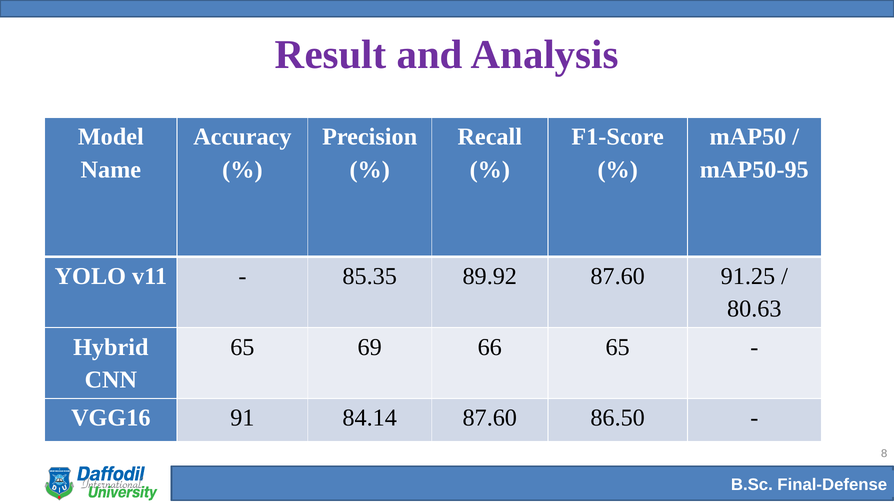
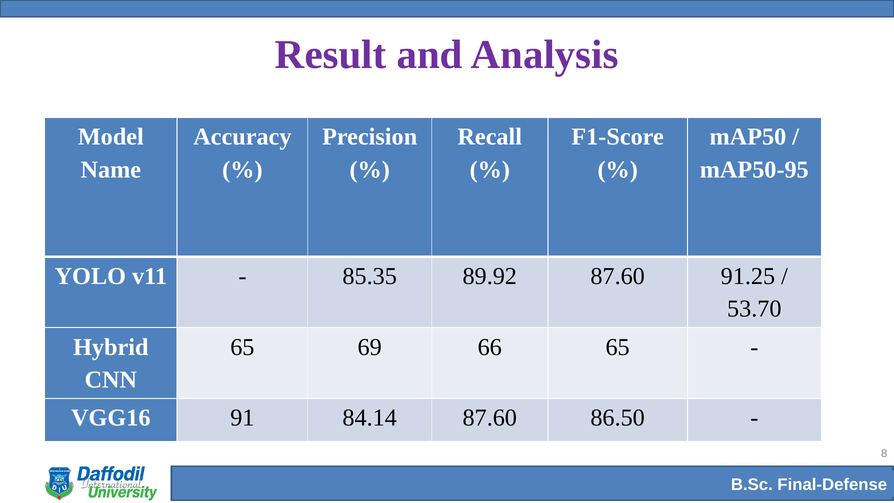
80.63: 80.63 -> 53.70 (754, 309)
